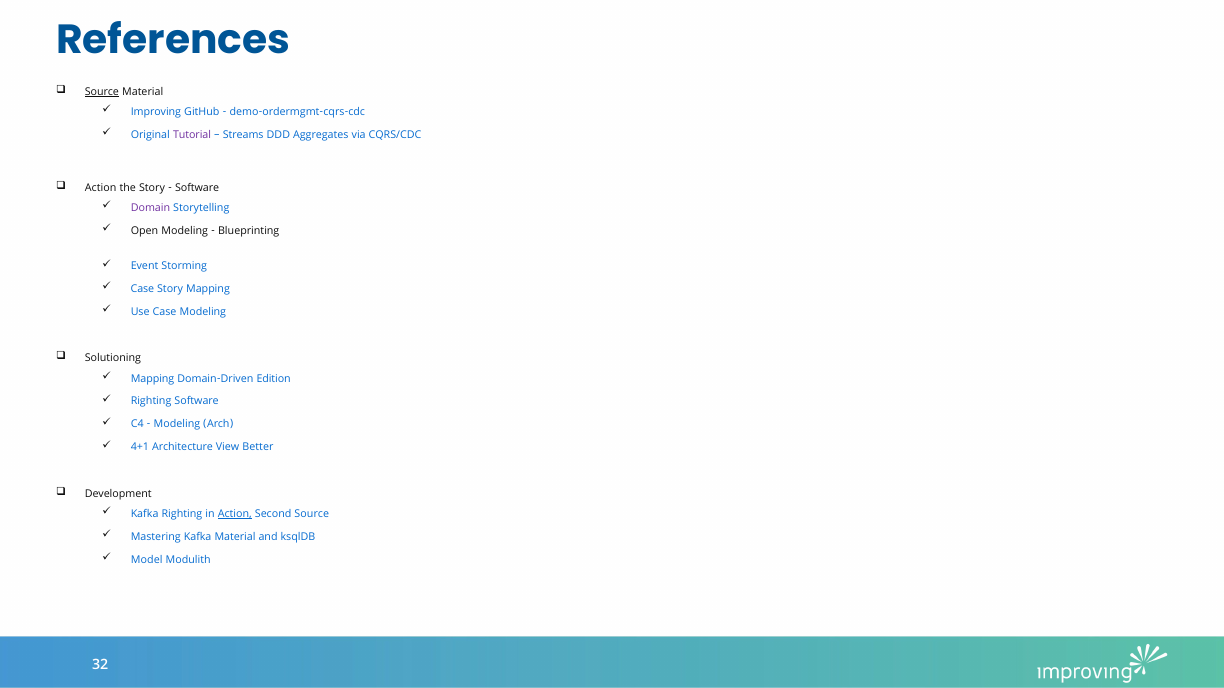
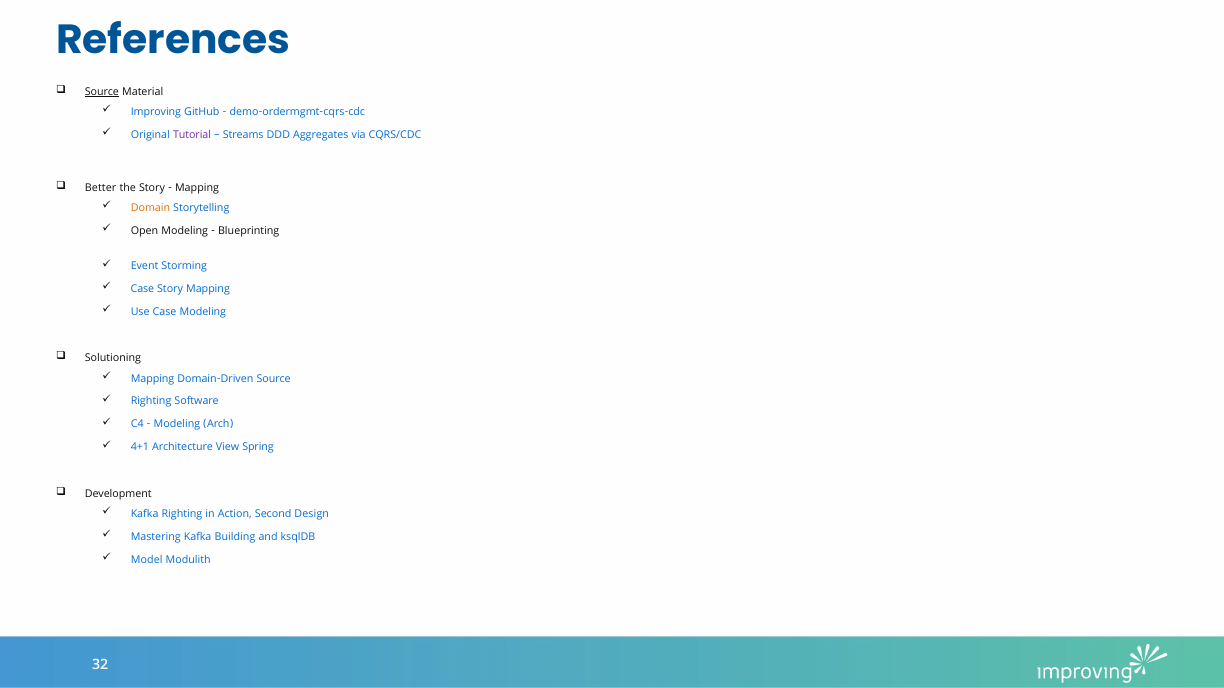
Action: Action -> Better (101, 187)
Software: Software -> Mapping (197, 187)
Domain colour: purple -> orange (150, 208)
Domain-Driven Edition: Edition -> Source (274, 379)
Better: Better -> Spring (258, 447)
Action underline: present -> none (235, 514)
Second Source: Source -> Design (312, 514)
Kafka Material: Material -> Building (235, 537)
